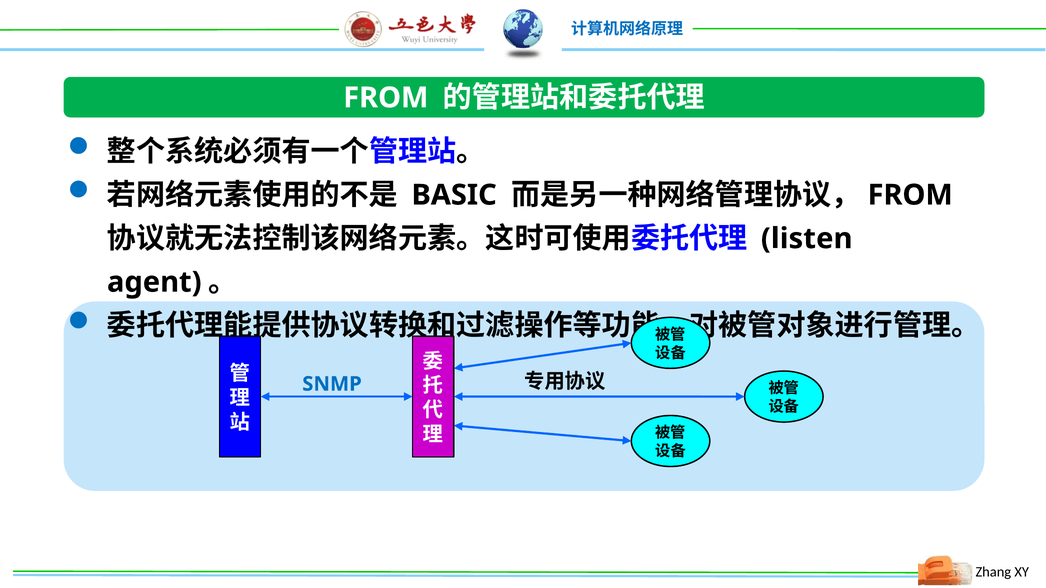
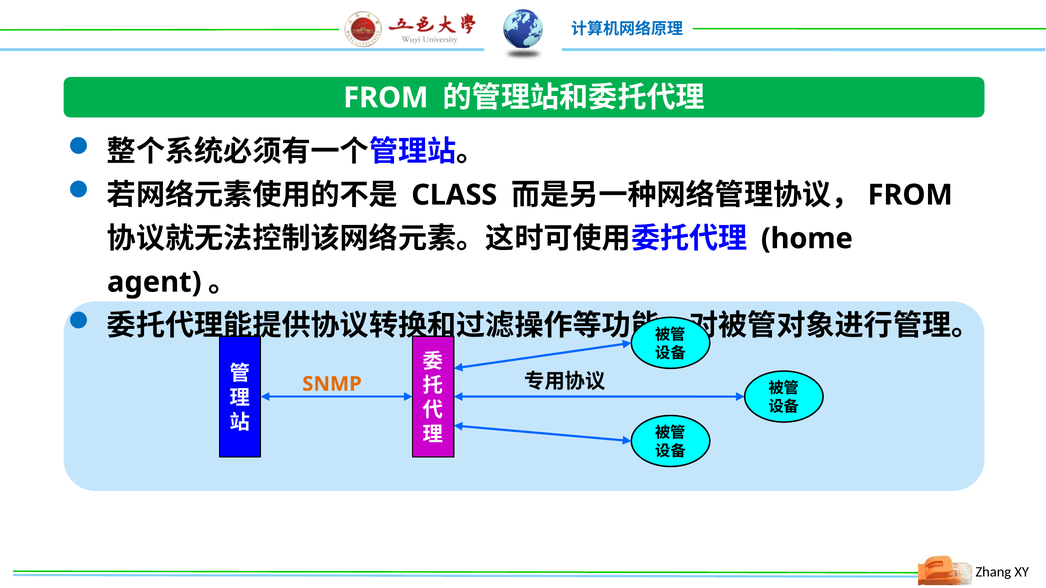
BASIC: BASIC -> CLASS (454, 195)
listen: listen -> home (807, 239)
SNMP colour: blue -> orange (332, 384)
